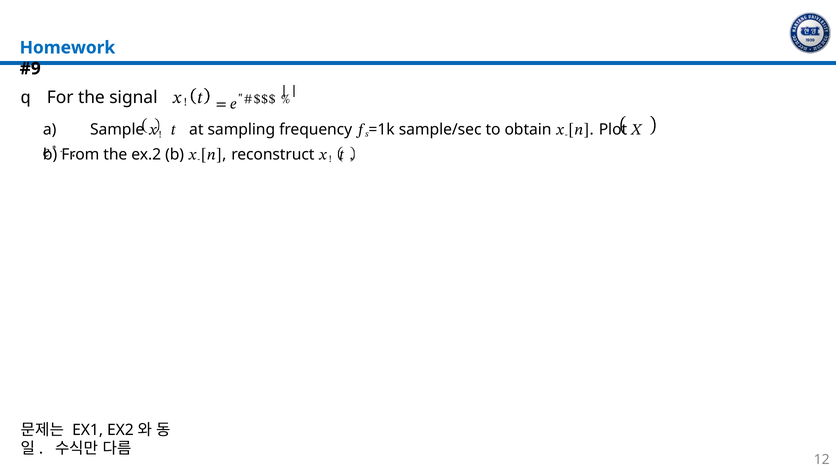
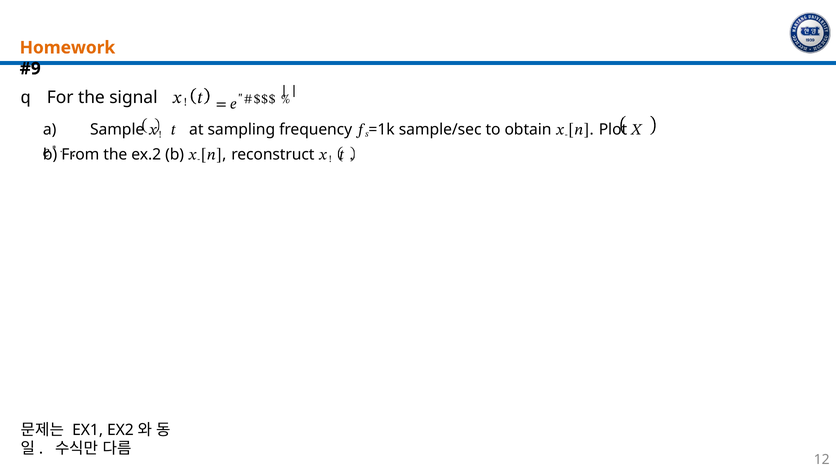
Homework colour: blue -> orange (67, 48)
